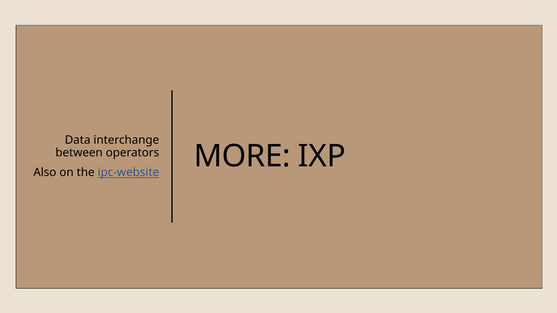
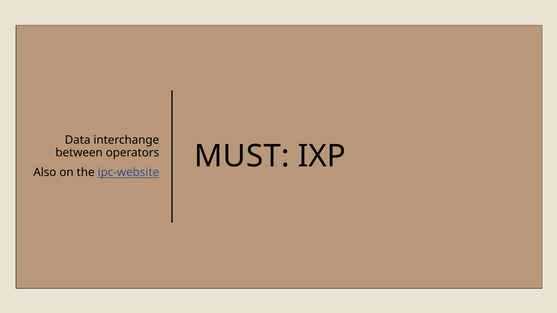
MORE: MORE -> MUST (242, 156)
